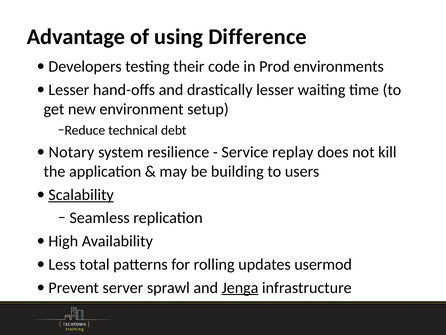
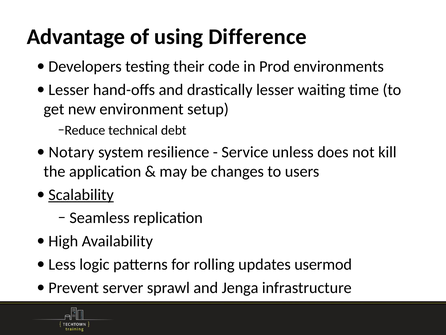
replay: replay -> unless (293, 152)
building: building -> changes (237, 171)
total: total -> logic (94, 264)
Jenga underline: present -> none (240, 287)
